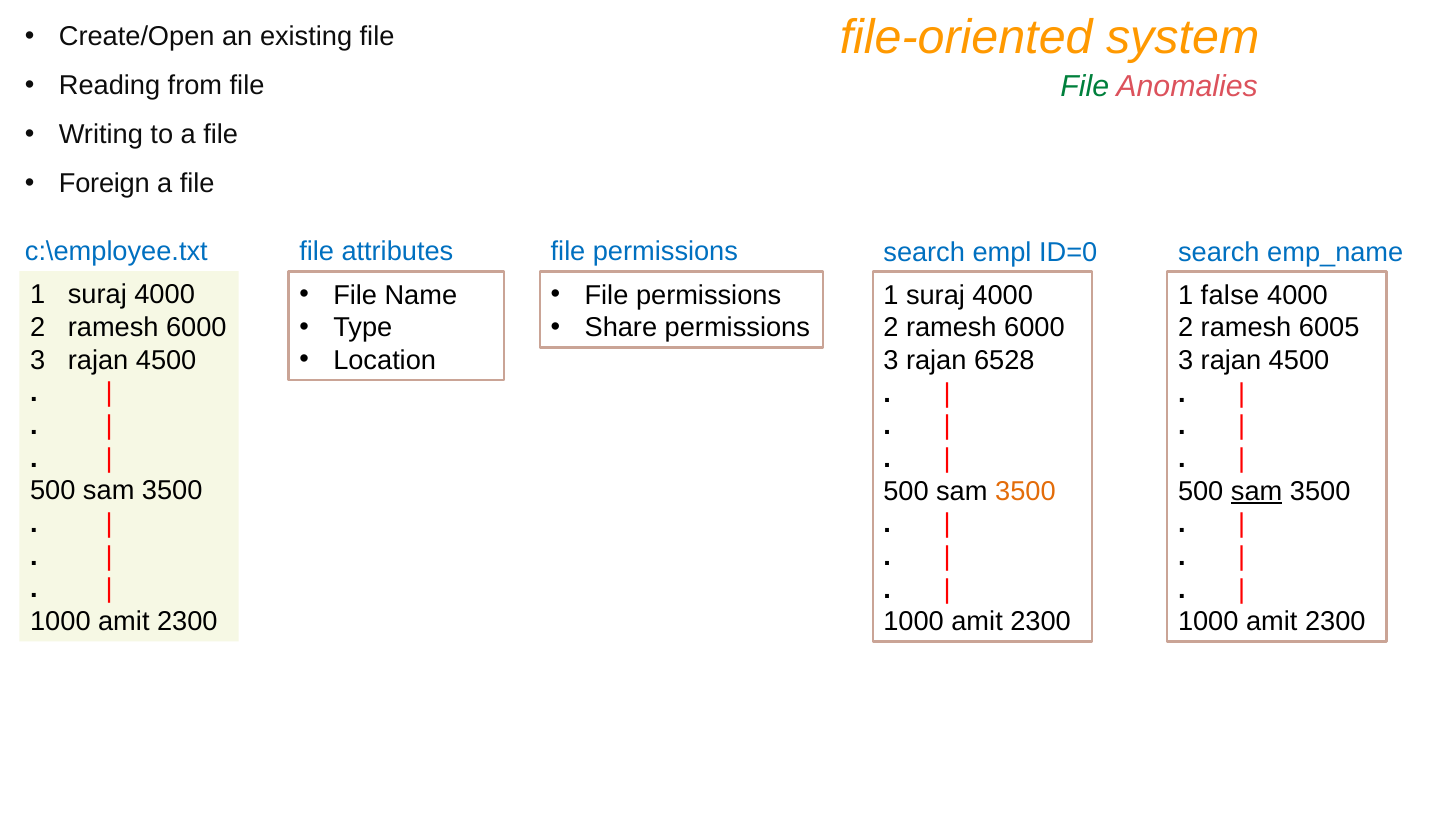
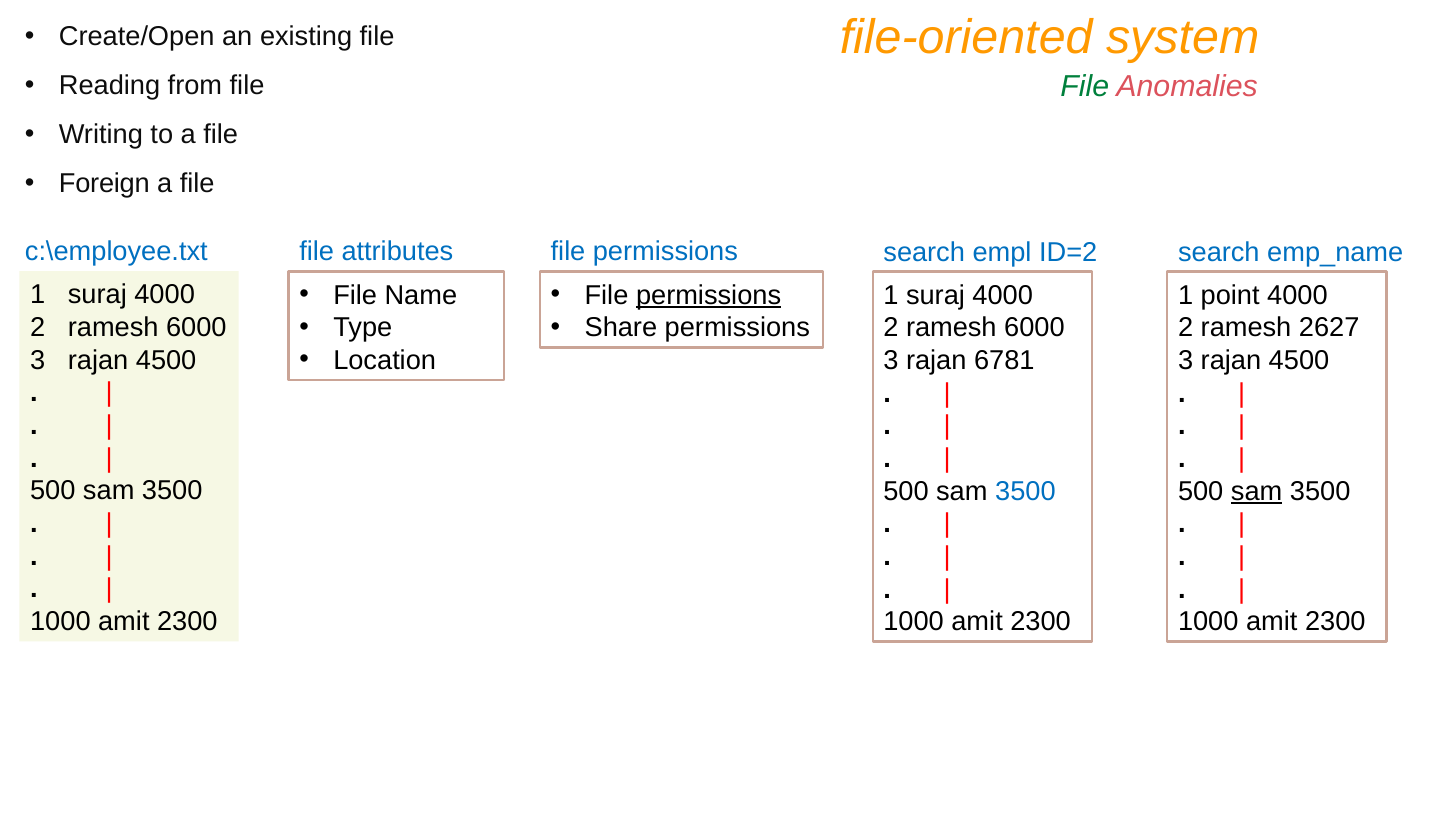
ID=0: ID=0 -> ID=2 (1068, 252)
permissions underline: none -> present (709, 295)
false: false -> point (1230, 295)
6005: 6005 -> 2627 (1329, 328)
6528: 6528 -> 6781 (1004, 360)
3500 colour: orange -> blue (1025, 491)
